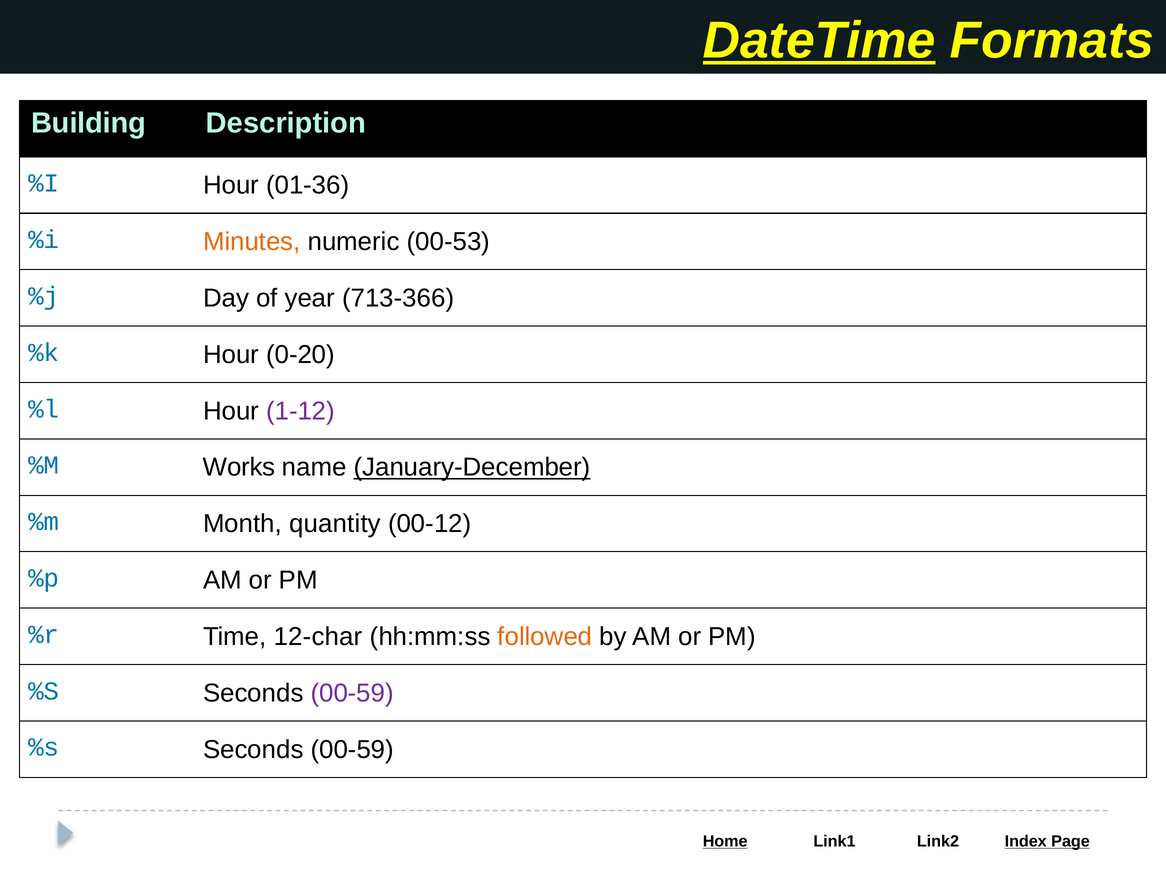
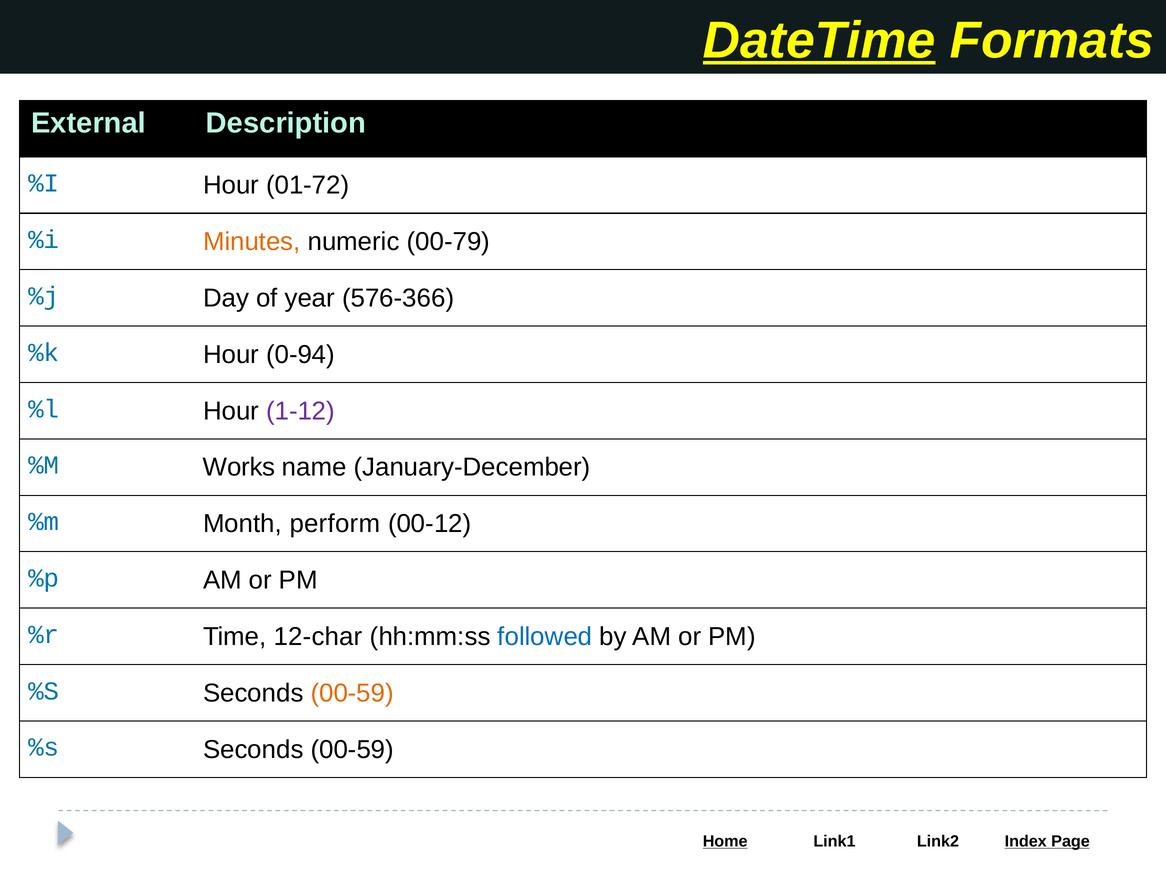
Building: Building -> External (89, 123)
01-36: 01-36 -> 01-72 (308, 185)
00-53: 00-53 -> 00-79 (448, 242)
713-366: 713-366 -> 576-366 (398, 298)
0-20: 0-20 -> 0-94 (301, 354)
January-December underline: present -> none (472, 467)
quantity: quantity -> perform (335, 524)
followed colour: orange -> blue (545, 636)
00-59 colour: purple -> orange (352, 693)
